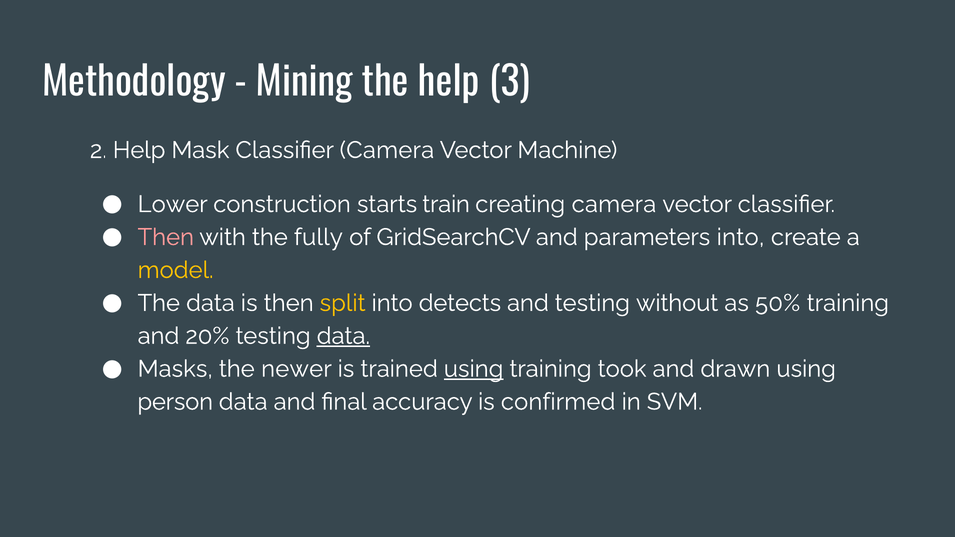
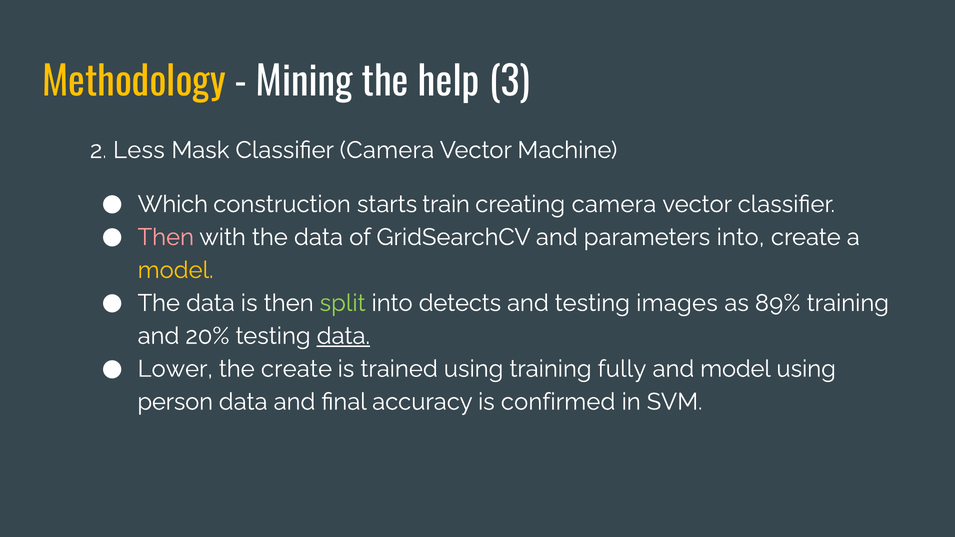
Methodology colour: white -> yellow (134, 83)
2 Help: Help -> Less (139, 150)
Lower: Lower -> Which (173, 204)
with the fully: fully -> data (318, 237)
split colour: yellow -> light green (343, 303)
without: without -> images (677, 303)
50%: 50% -> 89% (778, 303)
Masks: Masks -> Lower (175, 369)
the newer: newer -> create (296, 369)
using underline: present -> none (474, 369)
took: took -> fully (622, 369)
and drawn: drawn -> model (735, 369)
